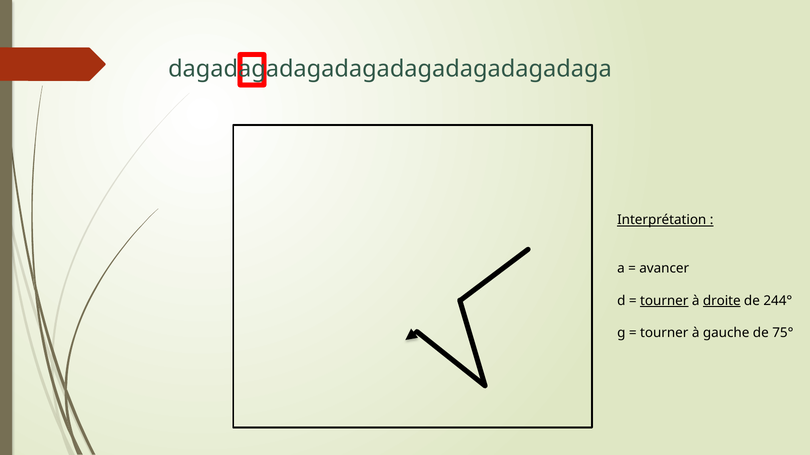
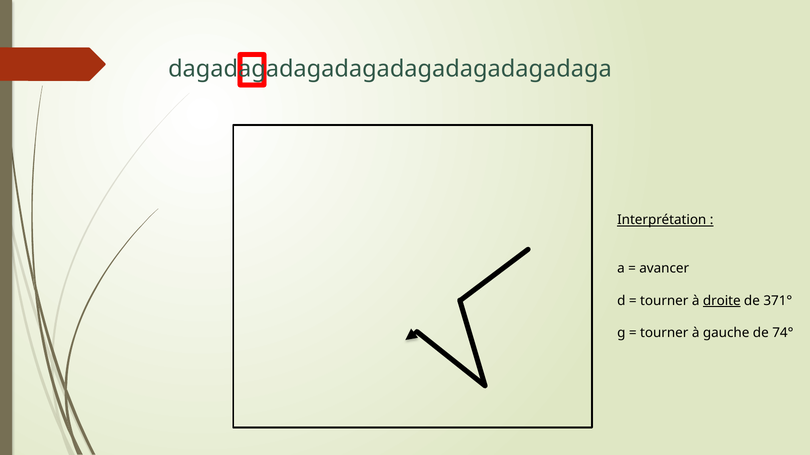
tourner underline: present -> none (664, 301)
244°: 244° -> 371° (778, 301)
75°: 75° -> 74° (783, 333)
